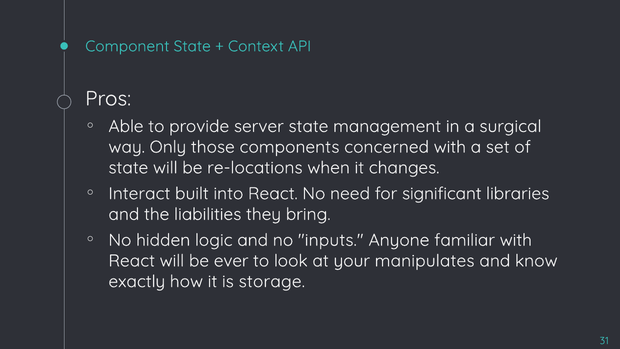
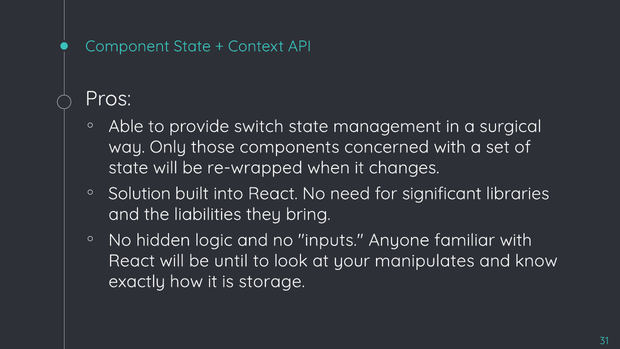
server: server -> switch (259, 126)
re-locations: re-locations -> re-wrapped (255, 168)
Interact: Interact -> Solution (139, 193)
ever: ever -> until (231, 261)
